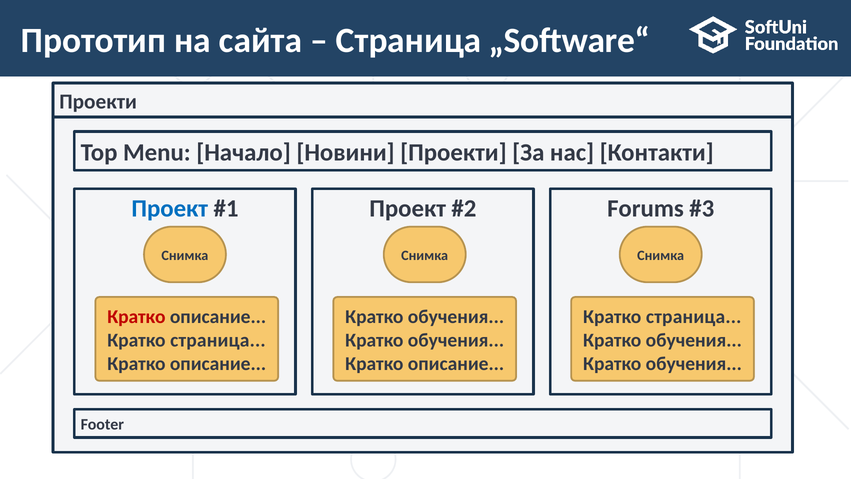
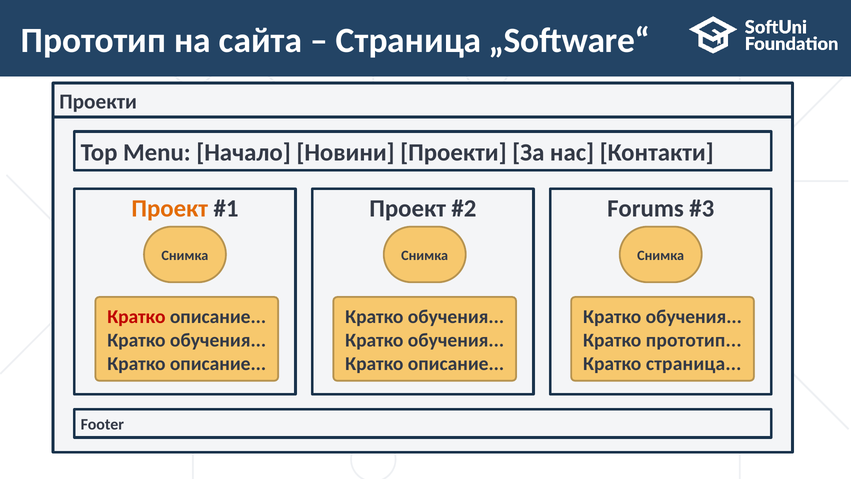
Проект colour: blue -> orange (170, 209)
страница: страница -> обучения (694, 317)
страница: страница -> обучения (218, 340)
обучения: обучения -> прототип (694, 340)
обучения: обучения -> страница (694, 363)
